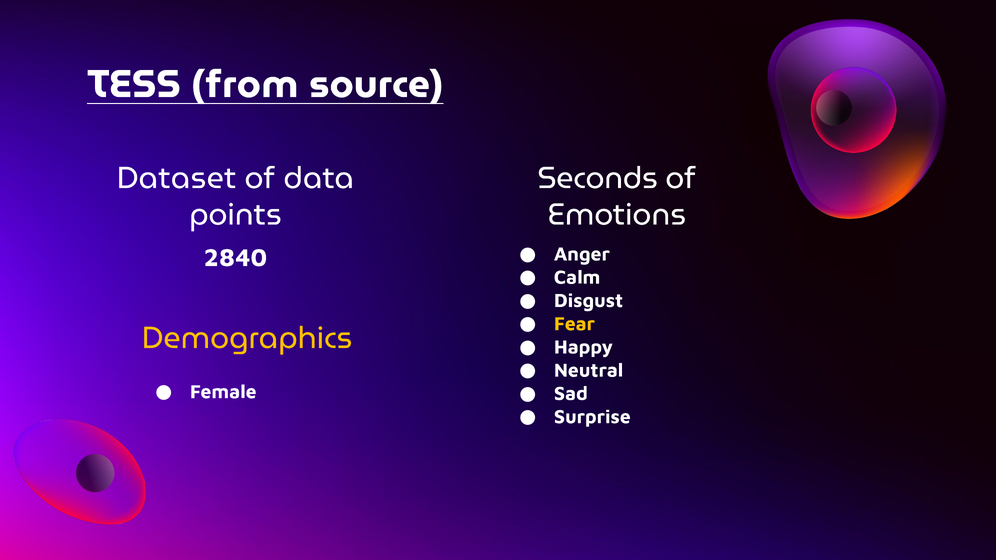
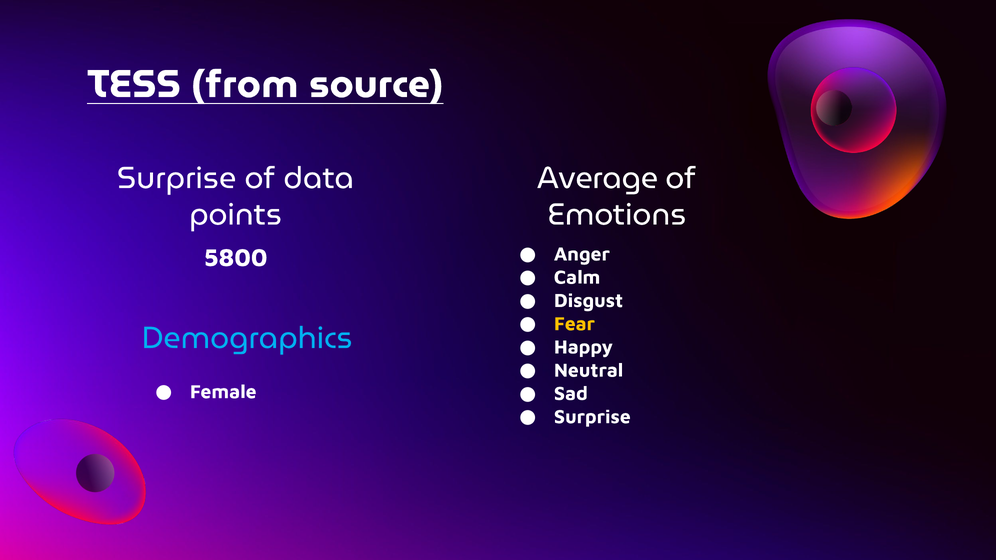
Dataset: Dataset -> Surprise (177, 178)
Seconds: Seconds -> Average (598, 178)
2840: 2840 -> 5800 (236, 258)
Demographics colour: yellow -> light blue (247, 338)
